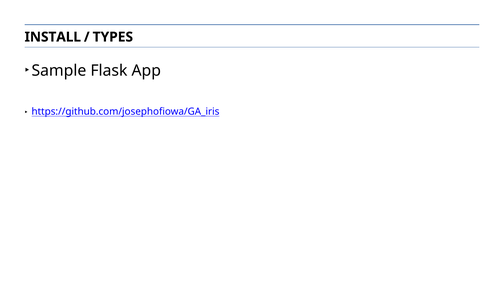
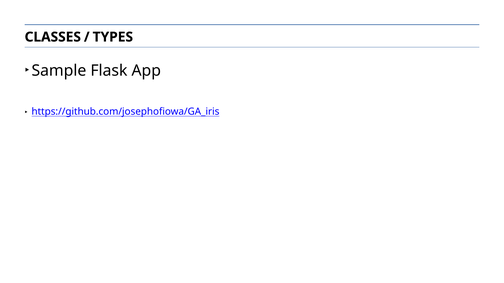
INSTALL: INSTALL -> CLASSES (53, 37)
